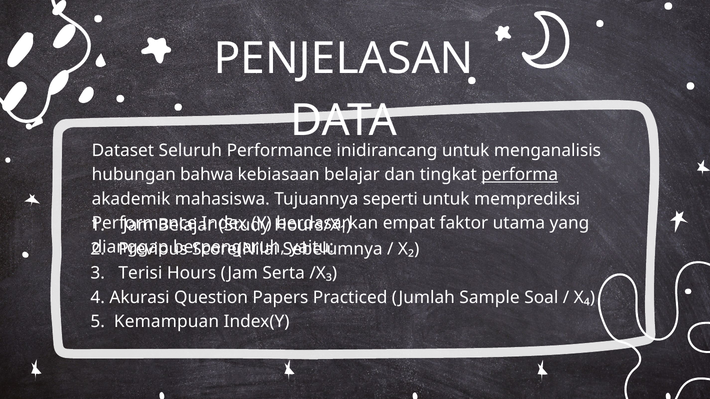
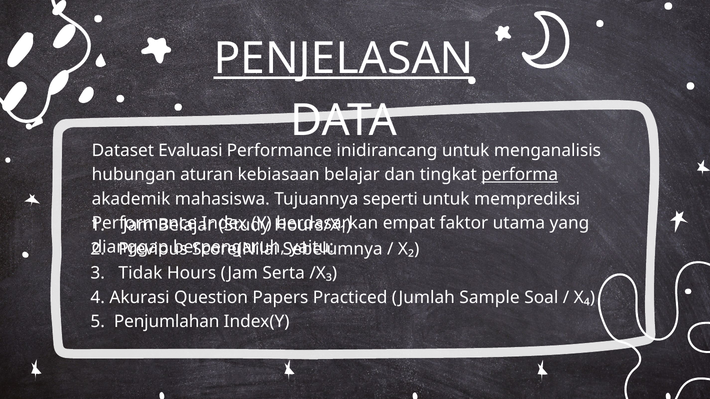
PENJELASAN underline: none -> present (344, 59)
Seluruh: Seluruh -> Evaluasi (190, 151)
bahwa: bahwa -> aturan (207, 175)
Terisi: Terisi -> Tidak (140, 273)
Kemampuan: Kemampuan -> Penjumlahan (167, 322)
